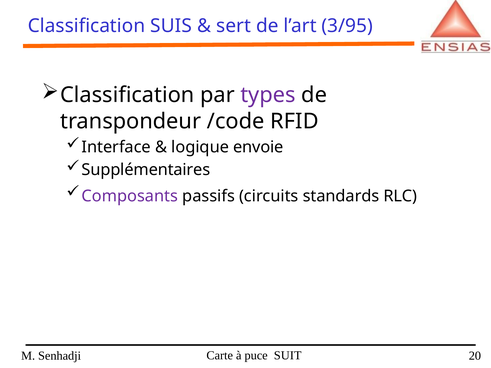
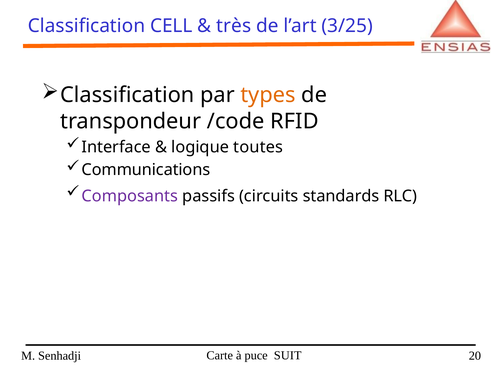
SUIS: SUIS -> CELL (171, 26)
sert: sert -> très (234, 26)
3/95: 3/95 -> 3/25 (347, 26)
types colour: purple -> orange (268, 95)
envoie: envoie -> toutes (258, 147)
Supplémentaires: Supplémentaires -> Communications (146, 170)
